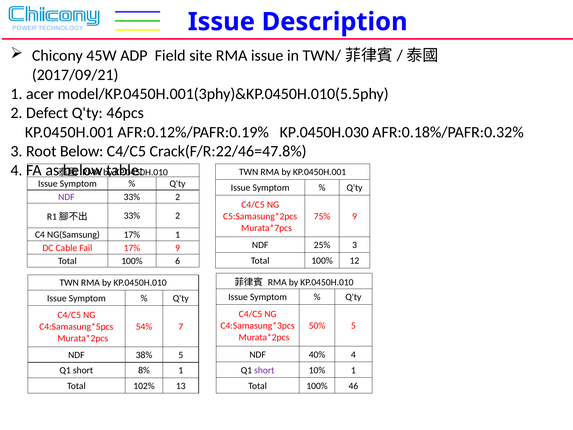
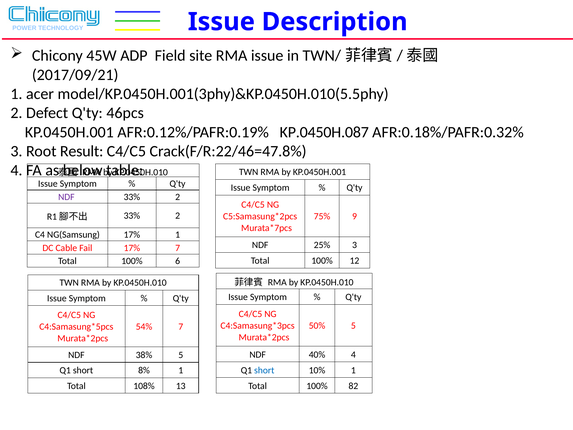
KP.0450H.030: KP.0450H.030 -> KP.0450H.087 (324, 132)
Root Below: Below -> Result (82, 151)
17% 9: 9 -> 7 (178, 248)
short colour: purple -> blue (264, 370)
46: 46 -> 82 (353, 386)
102%: 102% -> 108% (144, 386)
